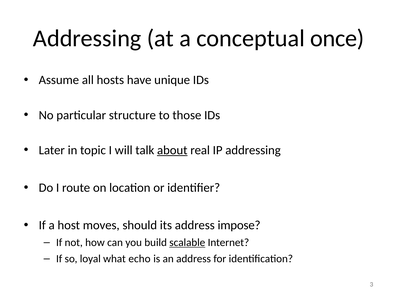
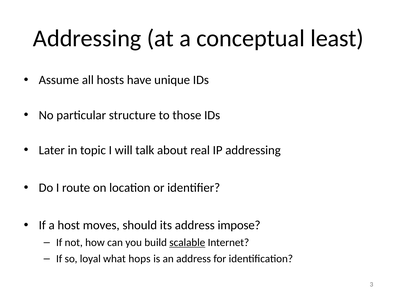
once: once -> least (337, 38)
about underline: present -> none (172, 150)
echo: echo -> hops (139, 259)
